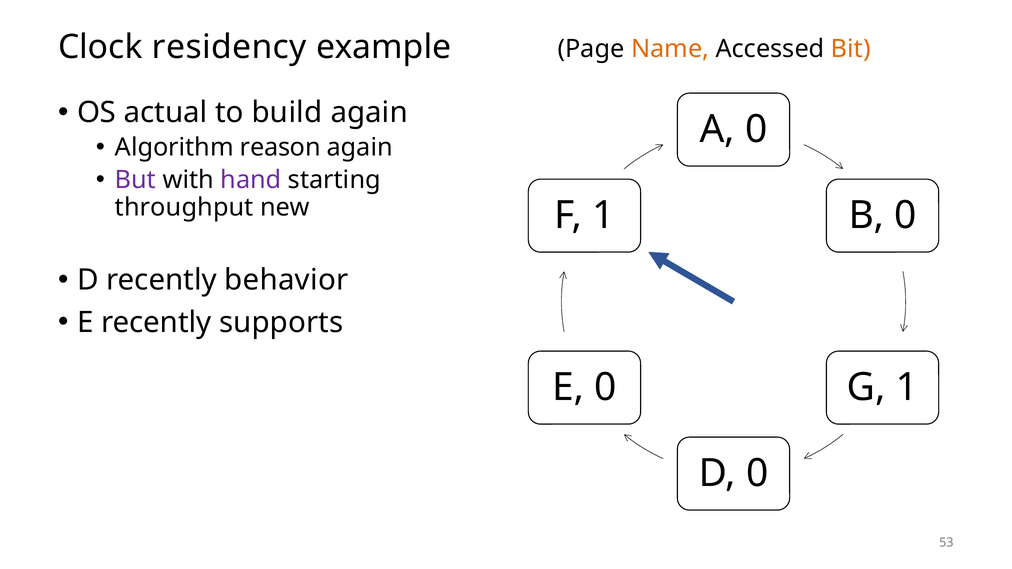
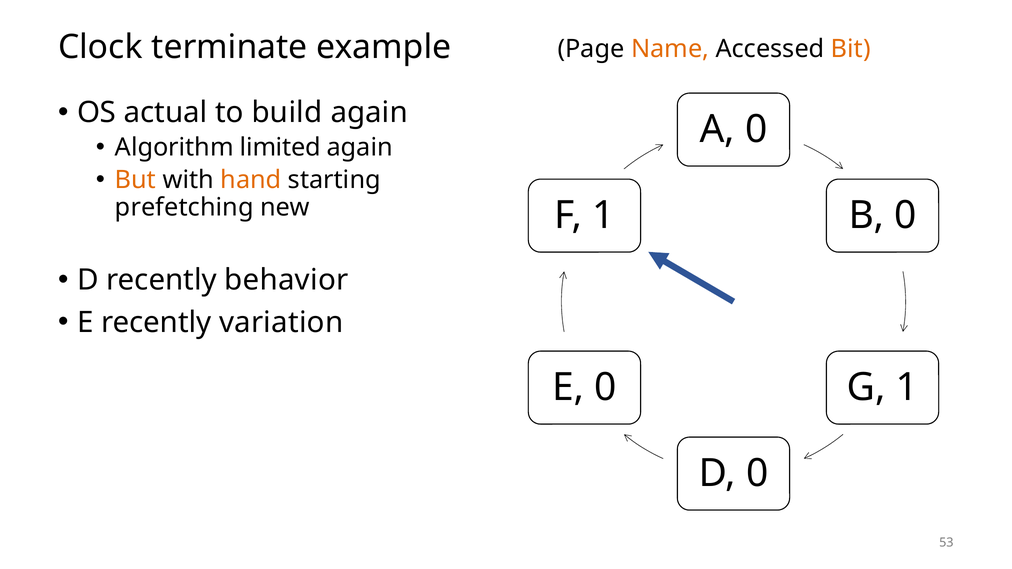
residency: residency -> terminate (229, 47)
reason: reason -> limited (280, 147)
But colour: purple -> orange (136, 180)
hand colour: purple -> orange (251, 180)
throughput: throughput -> prefetching (184, 207)
supports: supports -> variation (281, 322)
